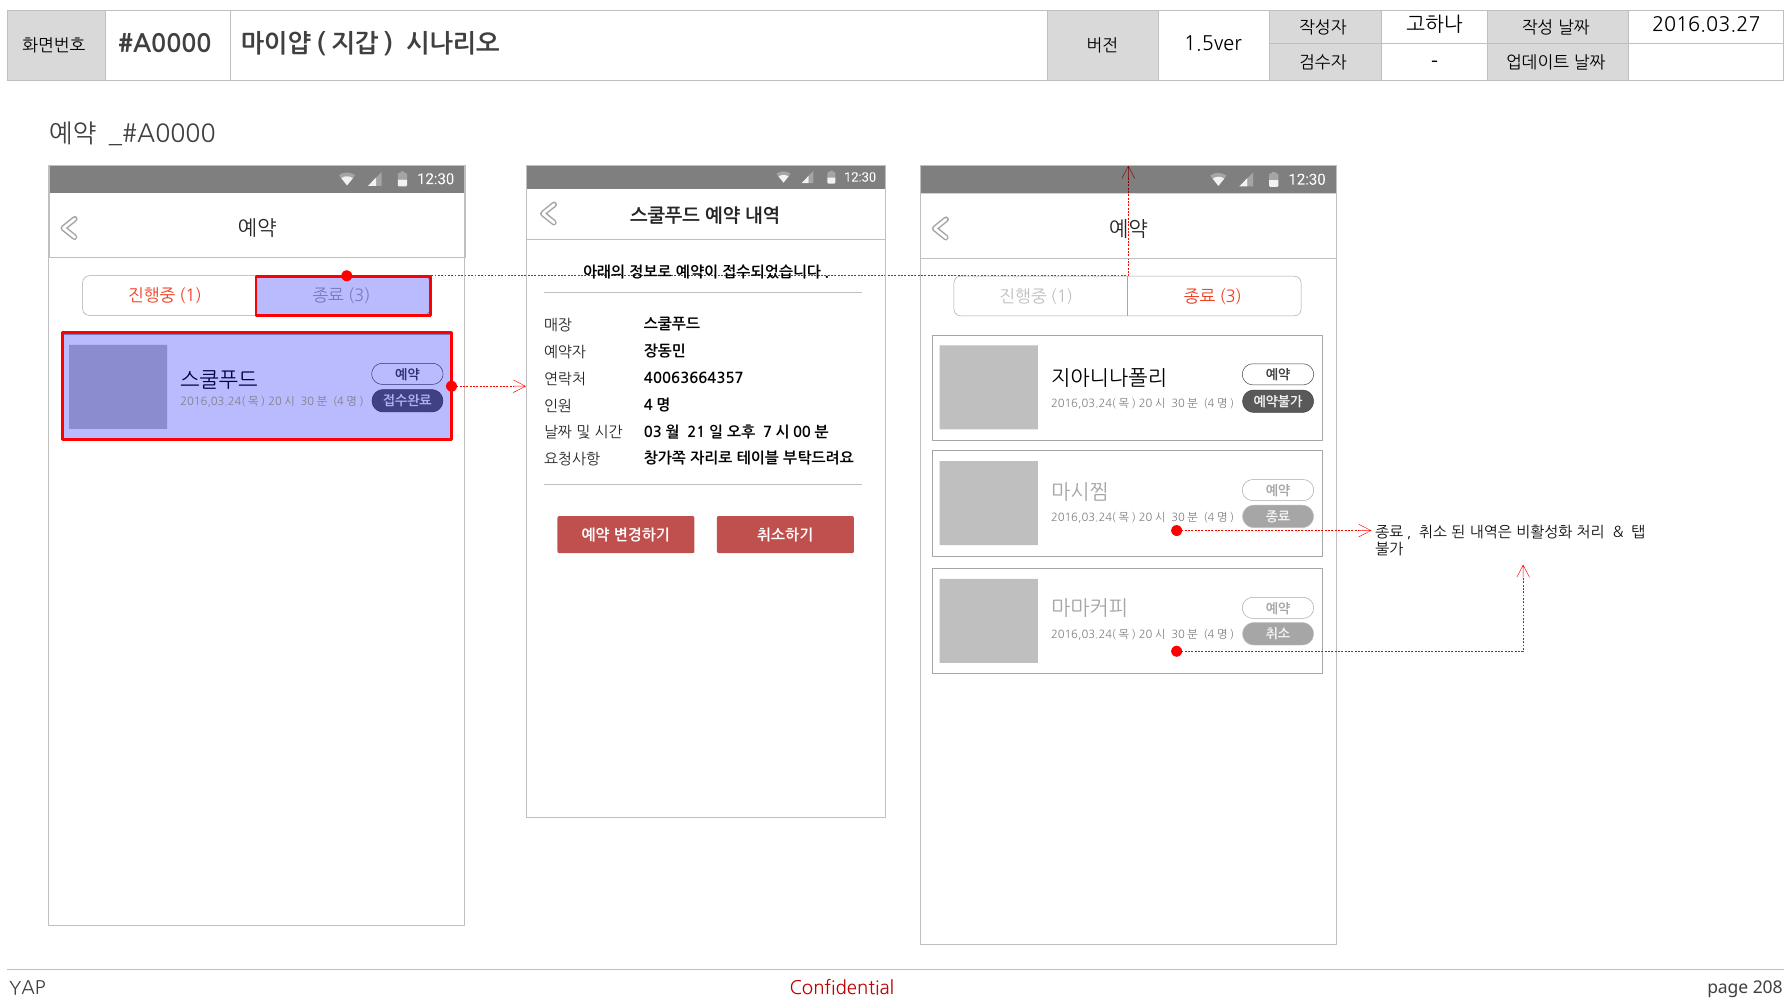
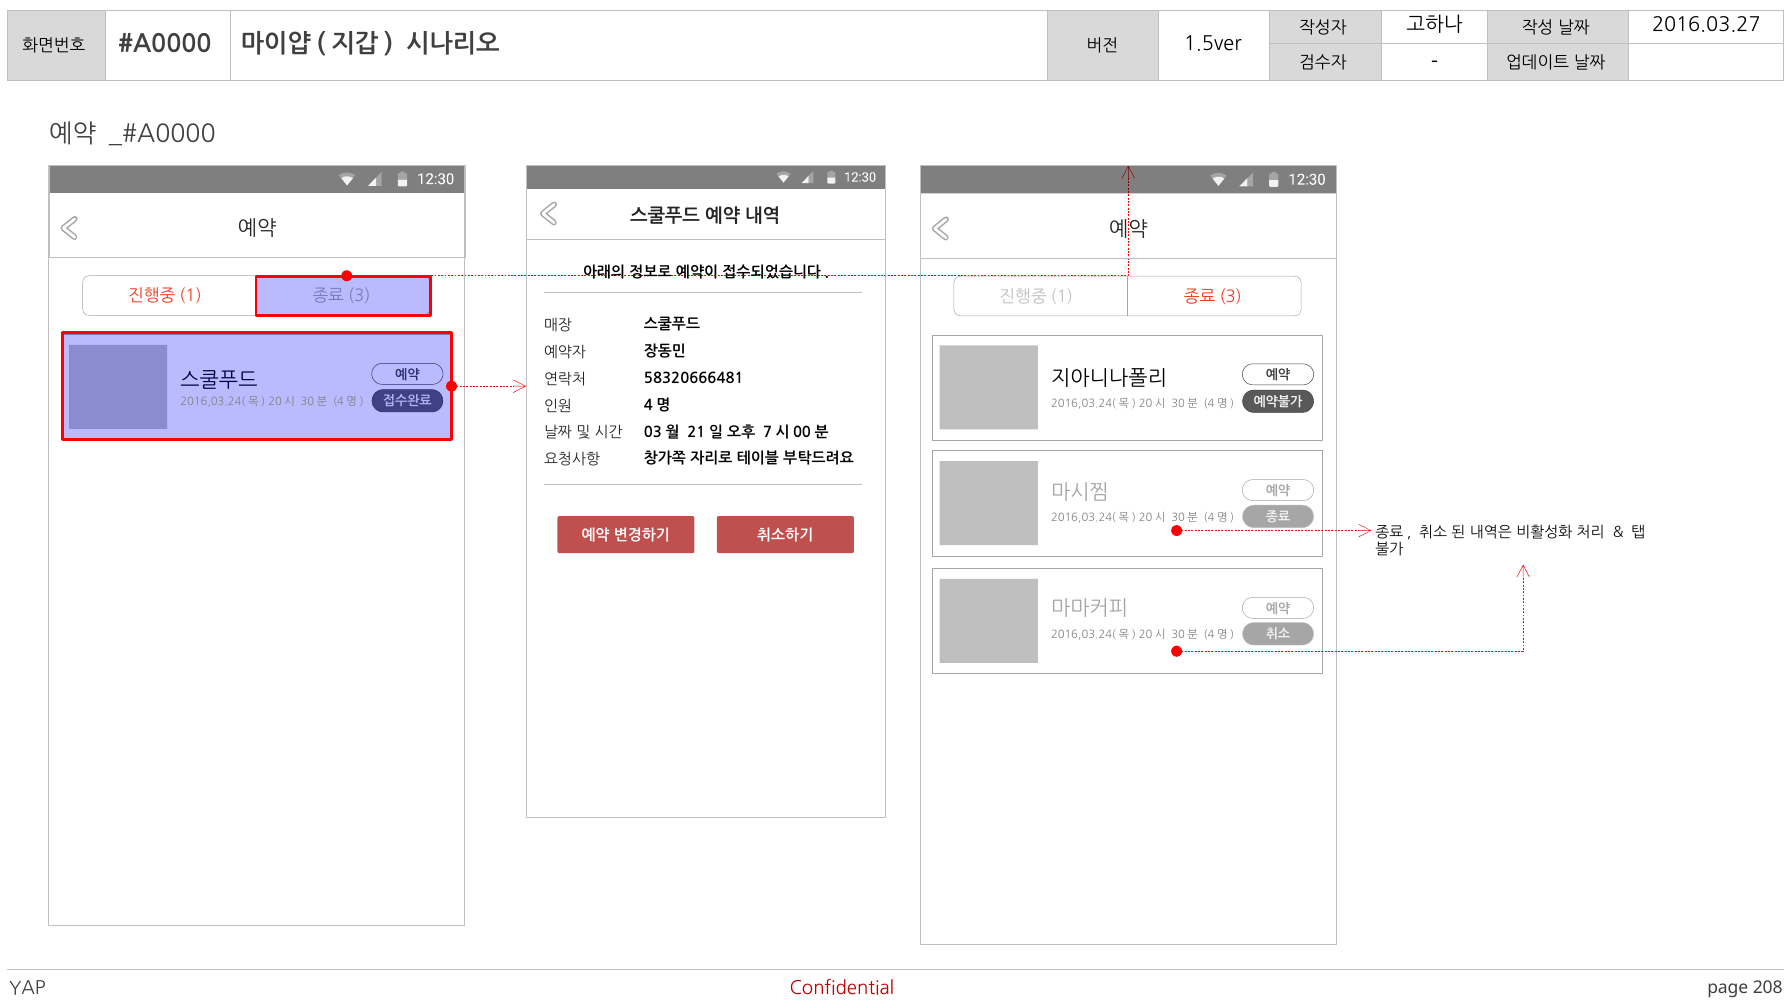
40063664357: 40063664357 -> 58320666481 (694, 379)
